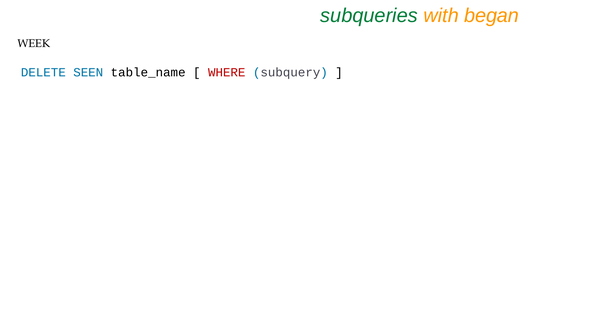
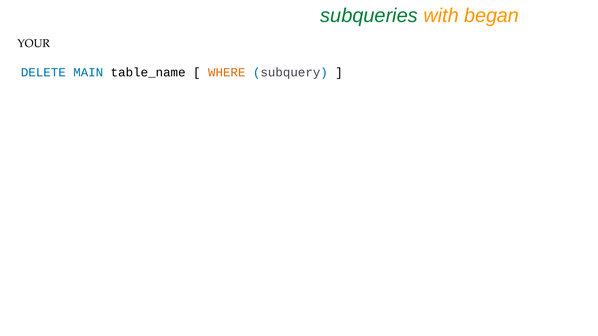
WEEK: WEEK -> YOUR (34, 44)
SEEN: SEEN -> MAIN (88, 72)
WHERE colour: red -> orange (227, 72)
